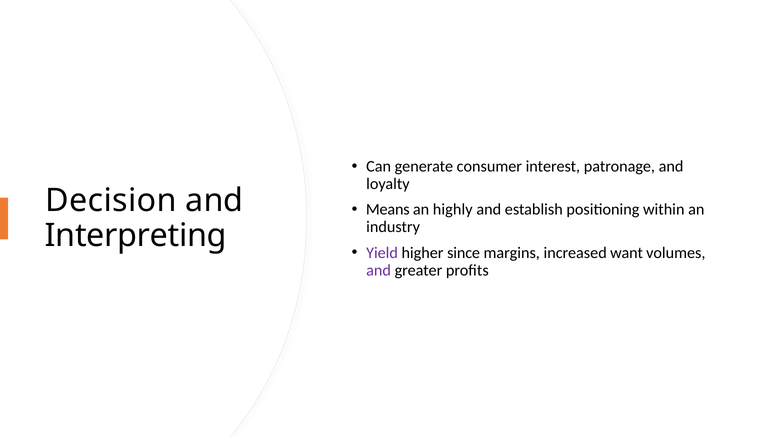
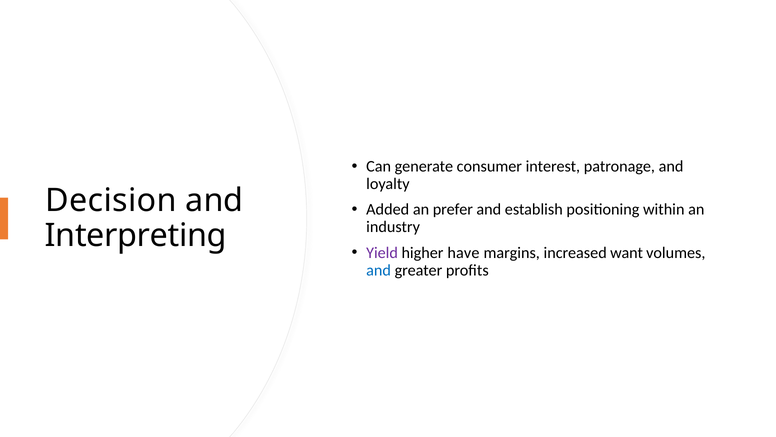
Means: Means -> Added (388, 209)
highly: highly -> prefer (453, 209)
since: since -> have (463, 252)
and colour: purple -> blue (379, 270)
